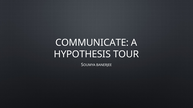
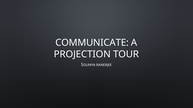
HYPOTHESIS: HYPOTHESIS -> PROJECTION (82, 54)
